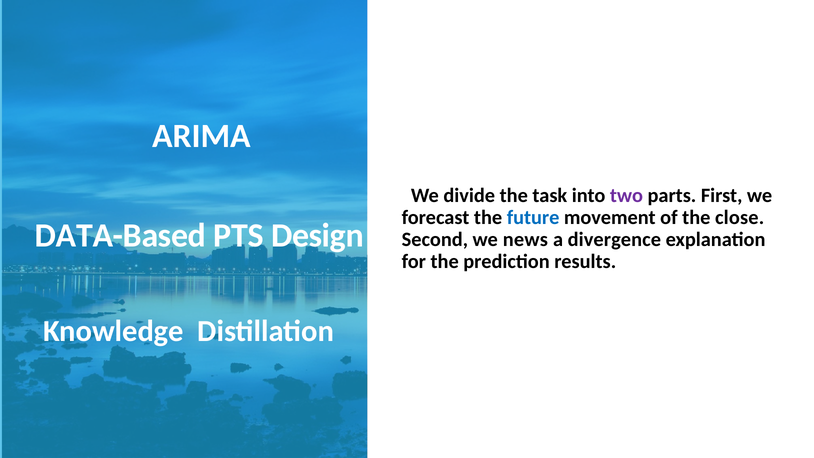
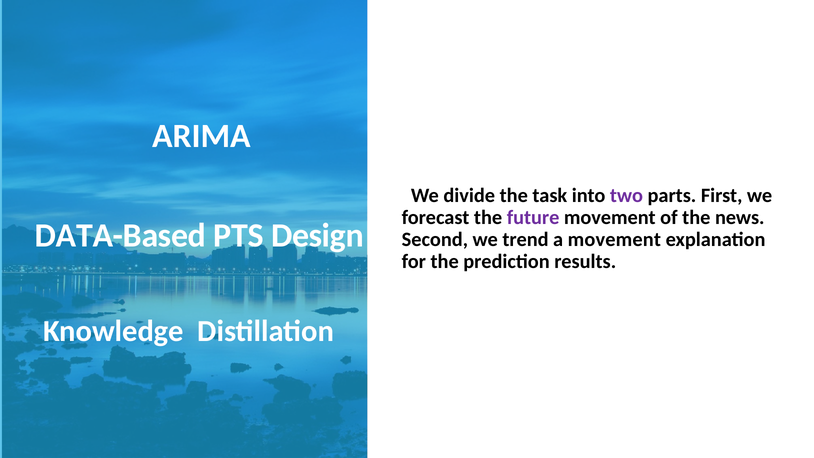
future colour: blue -> purple (533, 217)
close: close -> news (740, 217)
news: news -> trend (525, 239)
a divergence: divergence -> movement (614, 239)
